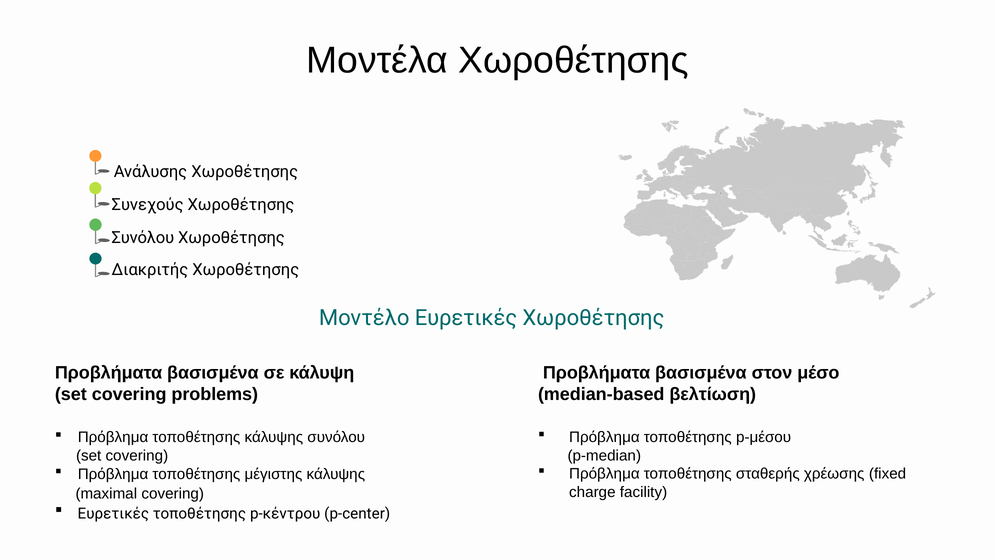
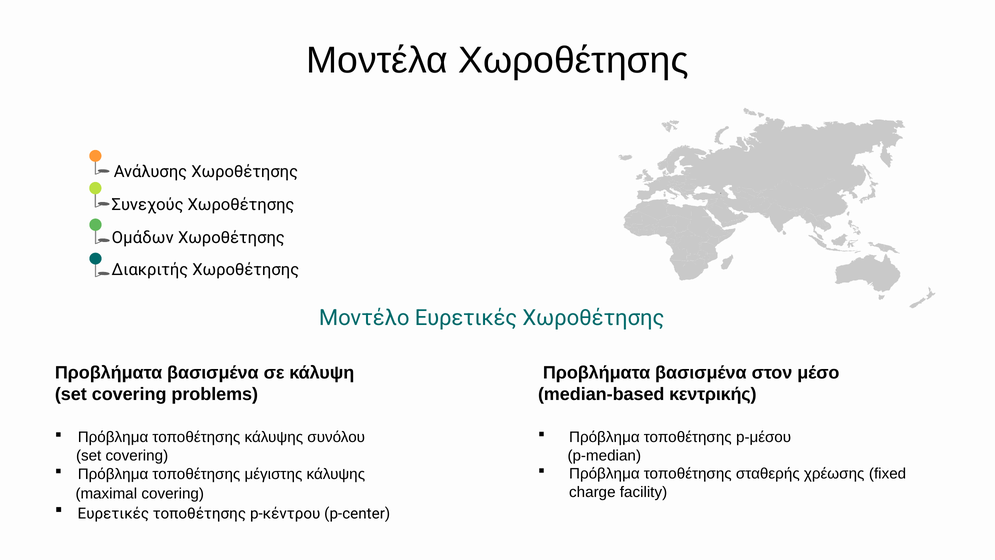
Συνόλου: Συνόλου -> Ομάδων (143, 238)
βελτίωση: βελτίωση -> κεντρικής (713, 394)
